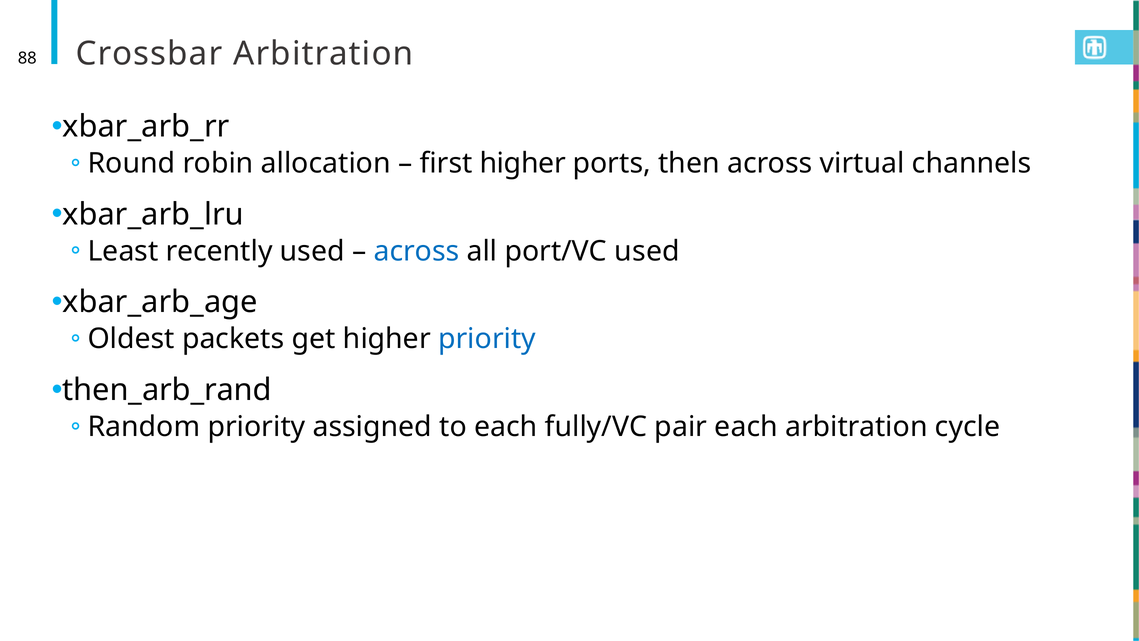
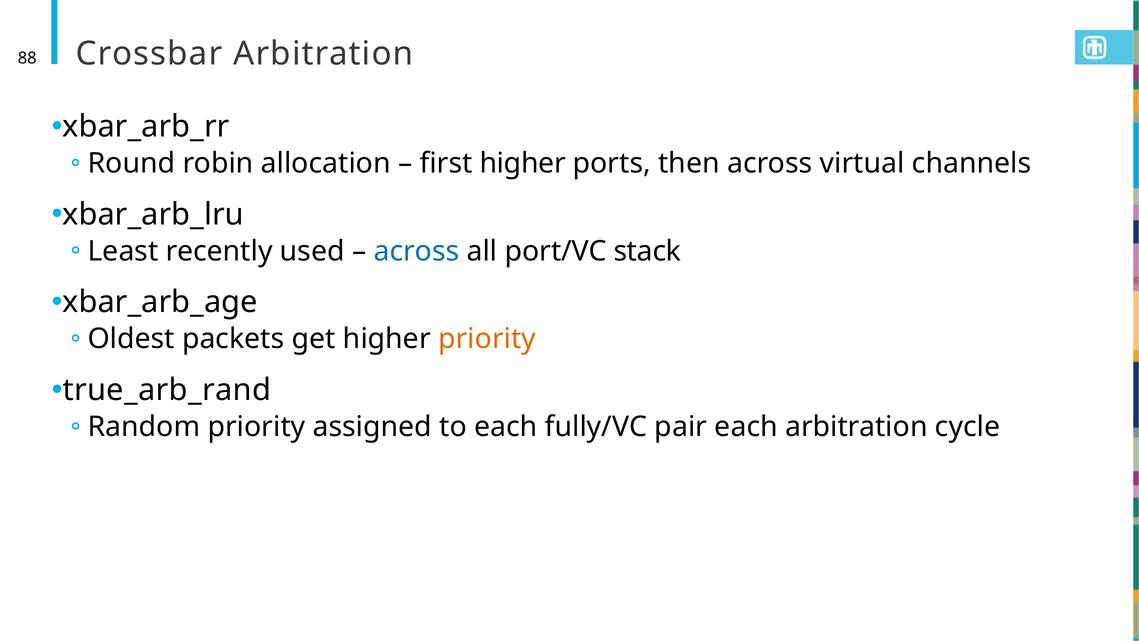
port/VC used: used -> stack (647, 251)
priority colour: blue -> orange (487, 339)
then_arb_rand: then_arb_rand -> true_arb_rand (167, 390)
